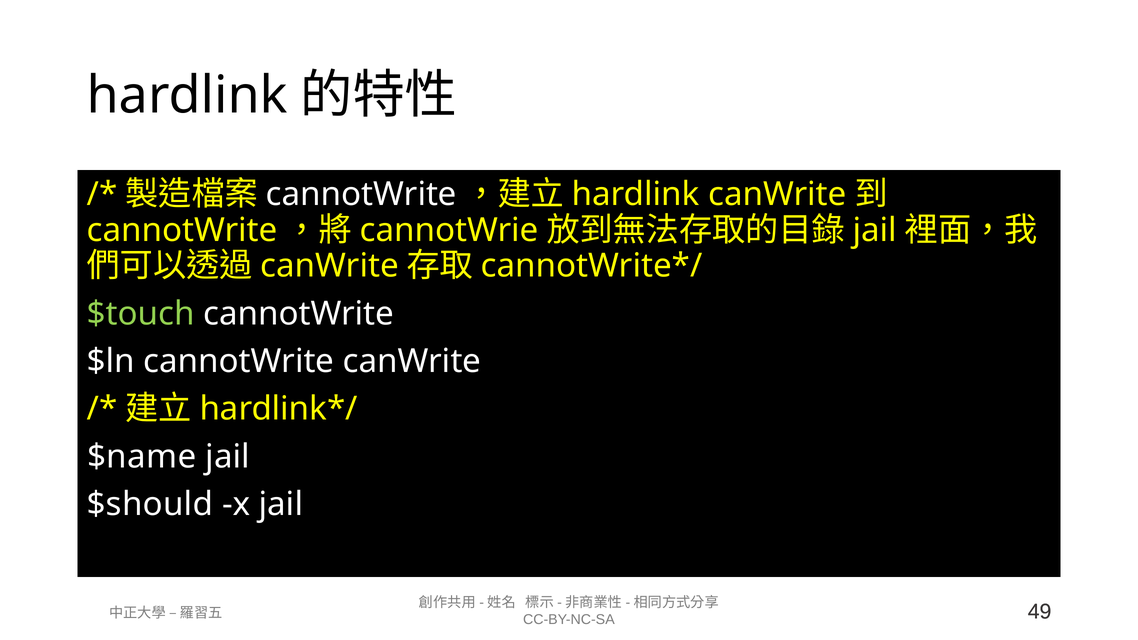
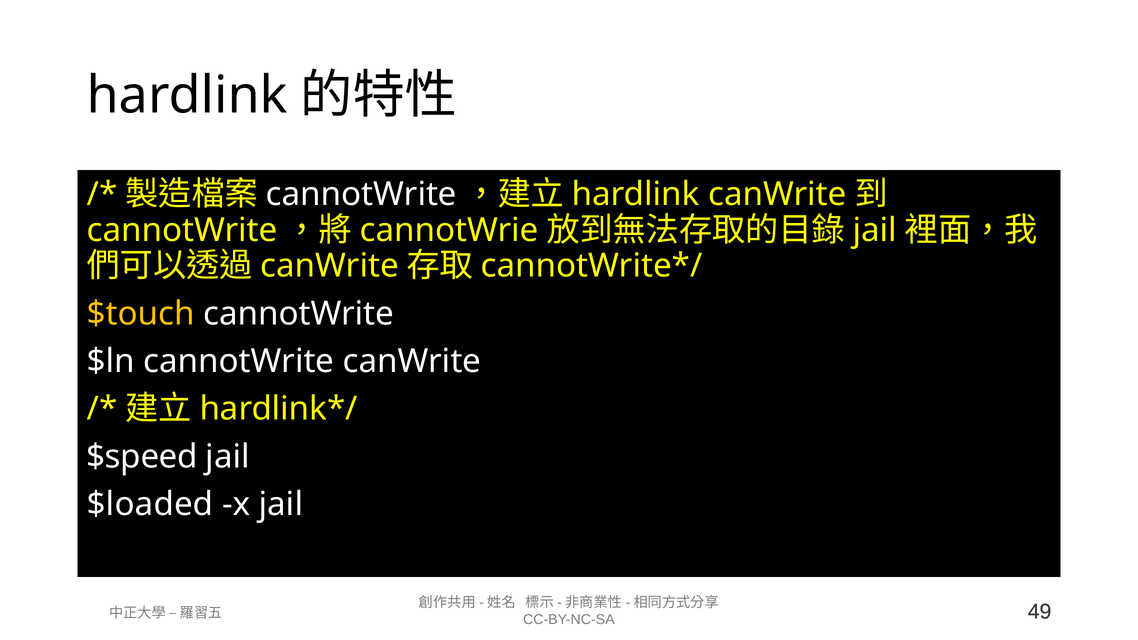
$touch colour: light green -> yellow (141, 314)
$name: $name -> $speed (142, 457)
$should: $should -> $loaded (150, 505)
